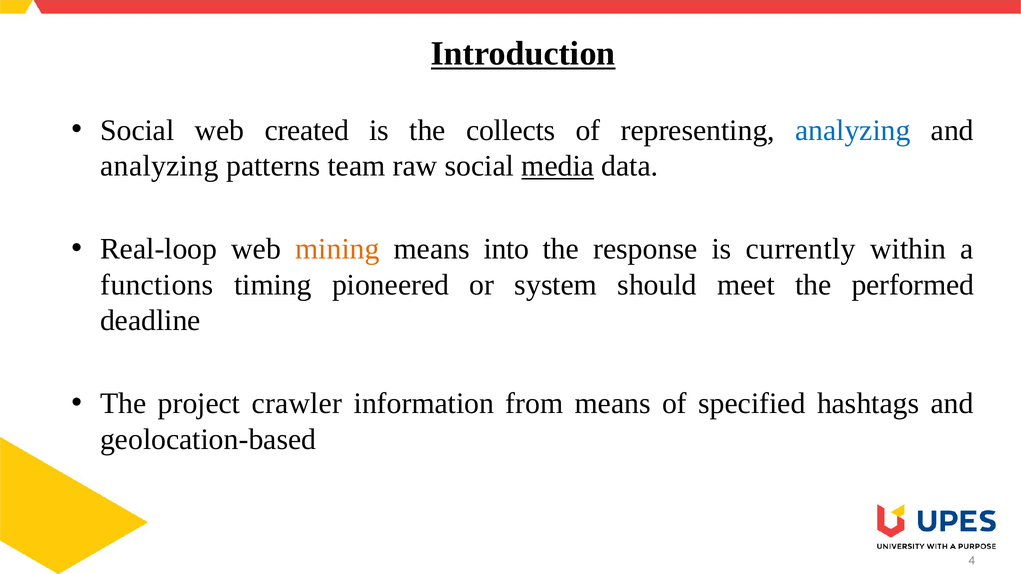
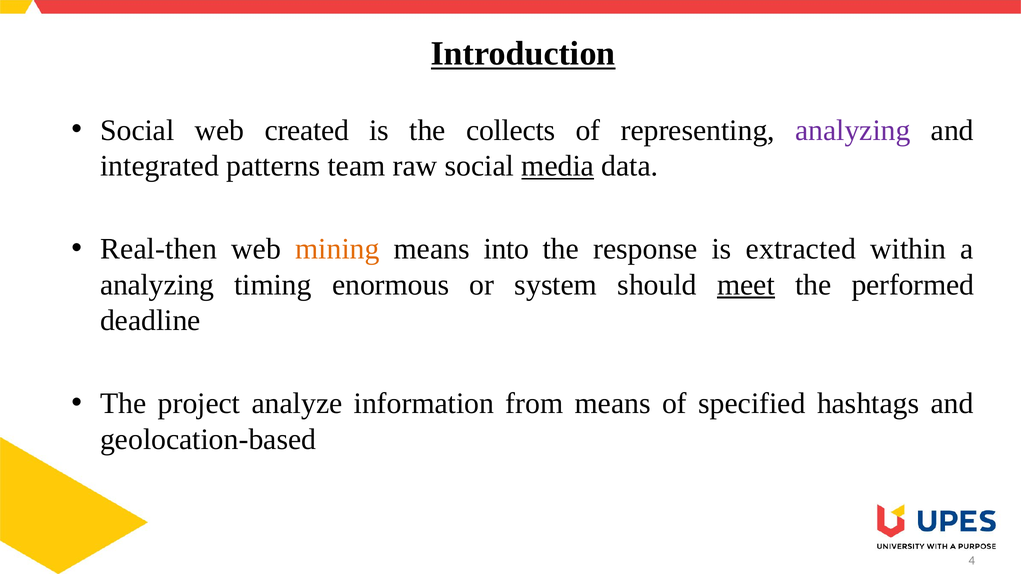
analyzing colour: blue -> purple (853, 130)
analyzing: analyzing -> integrated (160, 166)
Real-loop: Real-loop -> Real-then (159, 249)
currently: currently -> extracted (801, 249)
functions: functions -> analyzing (157, 285)
pioneered: pioneered -> enormous (391, 285)
meet underline: none -> present (746, 285)
crawler: crawler -> analyze (297, 404)
